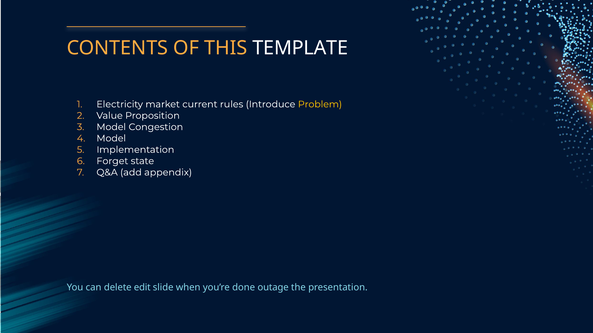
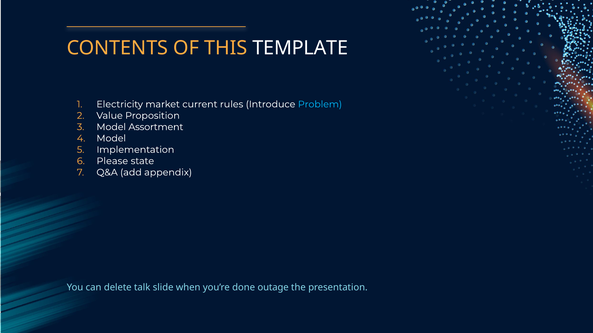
Problem colour: yellow -> light blue (320, 104)
Congestion: Congestion -> Assortment (156, 127)
Forget: Forget -> Please (112, 161)
edit: edit -> talk (142, 288)
